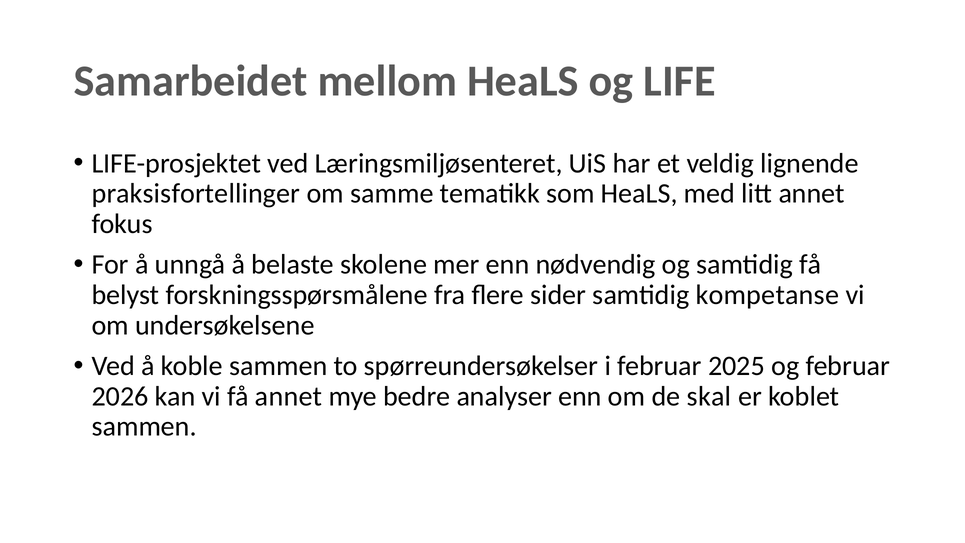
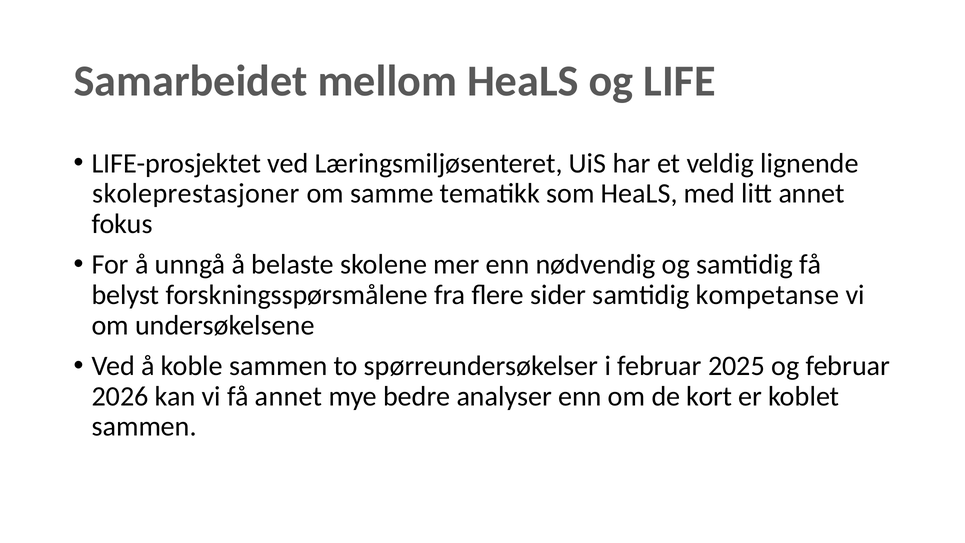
praksisfortellinger: praksisfortellinger -> skoleprestasjoner (196, 194)
skal: skal -> kort (709, 396)
